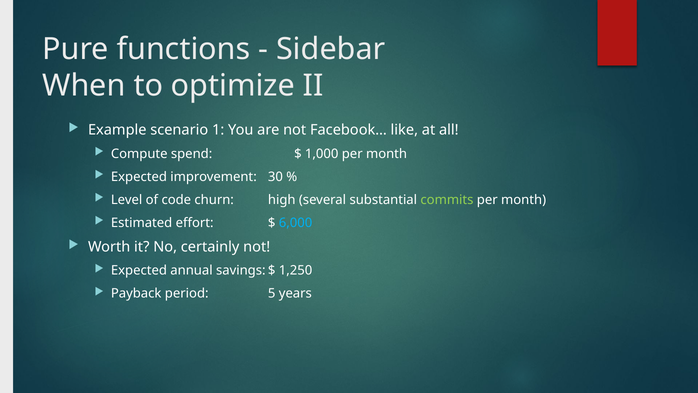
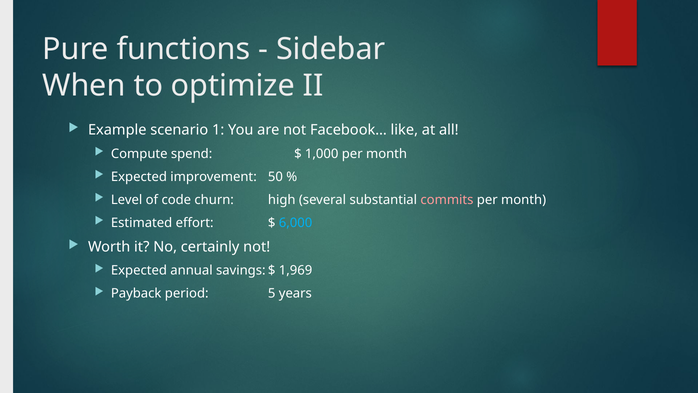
30: 30 -> 50 (275, 177)
commits colour: light green -> pink (447, 200)
1,250: 1,250 -> 1,969 (296, 270)
